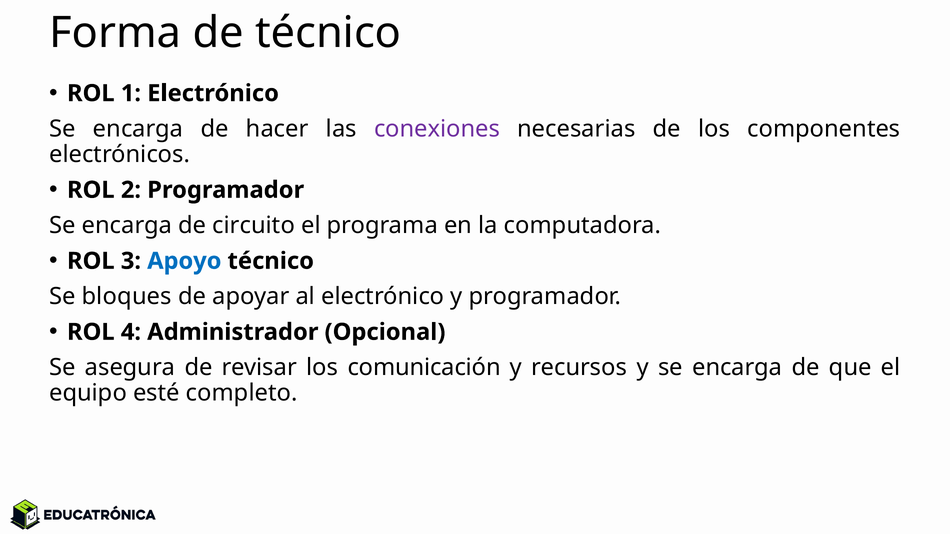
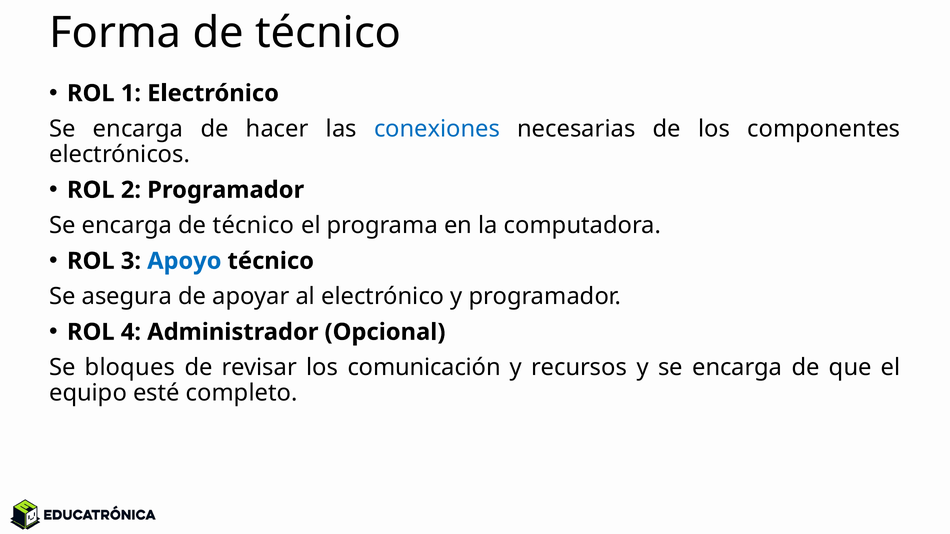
conexiones colour: purple -> blue (437, 129)
encarga de circuito: circuito -> técnico (253, 226)
bloques: bloques -> asegura (127, 297)
asegura: asegura -> bloques (130, 368)
